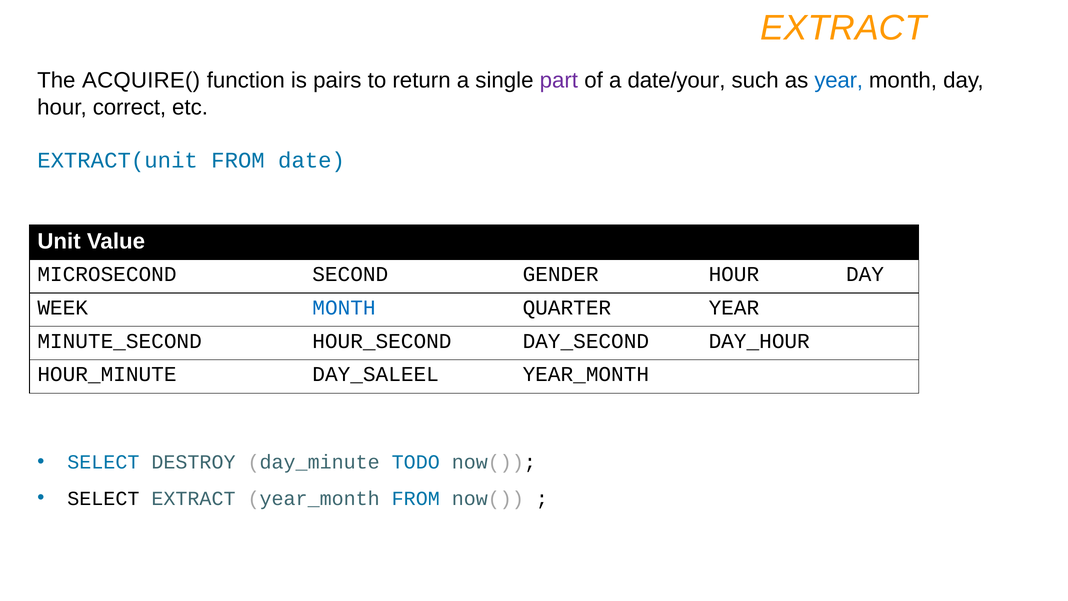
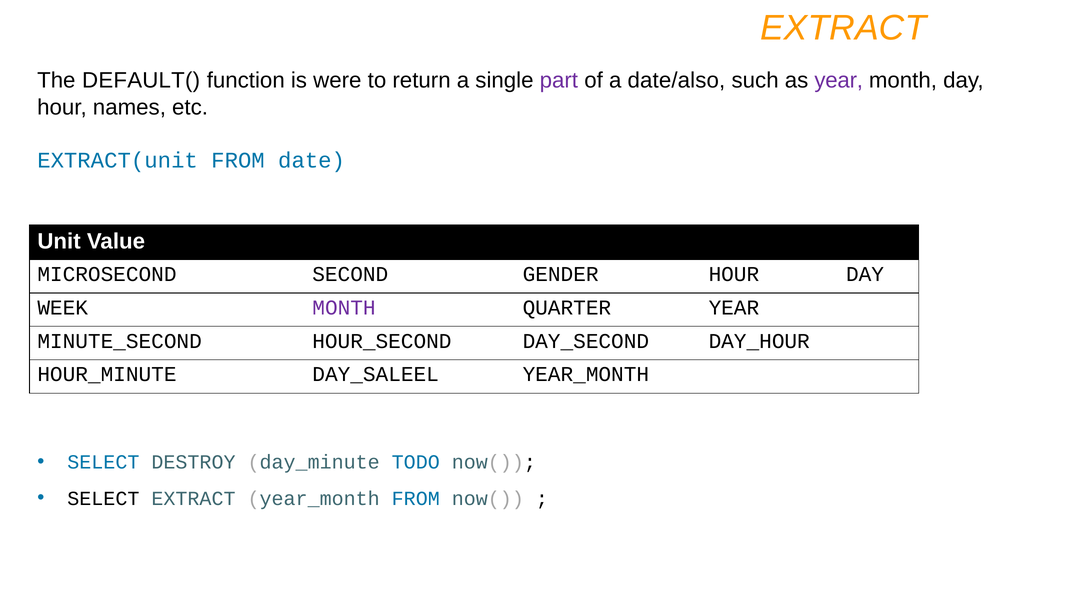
ACQUIRE(: ACQUIRE( -> DEFAULT( (141, 80)
pairs: pairs -> were (337, 80)
date/your: date/your -> date/also (676, 80)
year colour: blue -> purple (839, 80)
correct: correct -> names (129, 107)
MONTH colour: blue -> purple (344, 307)
